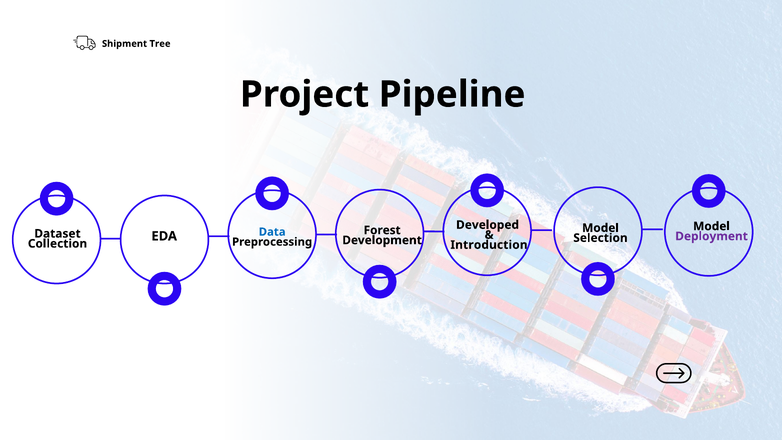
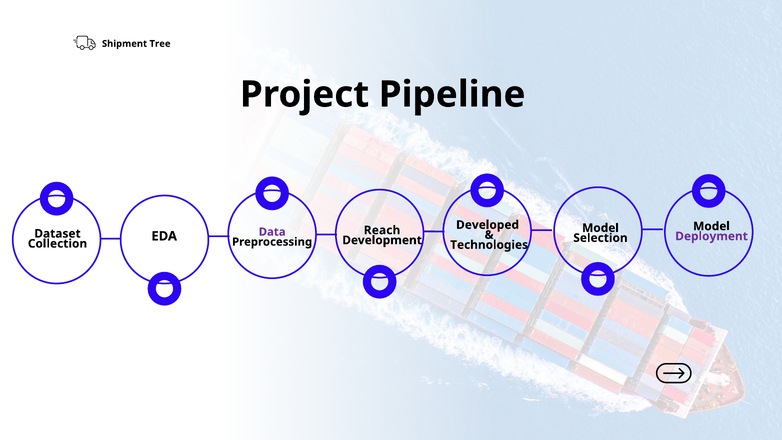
Forest: Forest -> Reach (382, 230)
Data colour: blue -> purple (272, 232)
Introduction: Introduction -> Technologies (489, 245)
